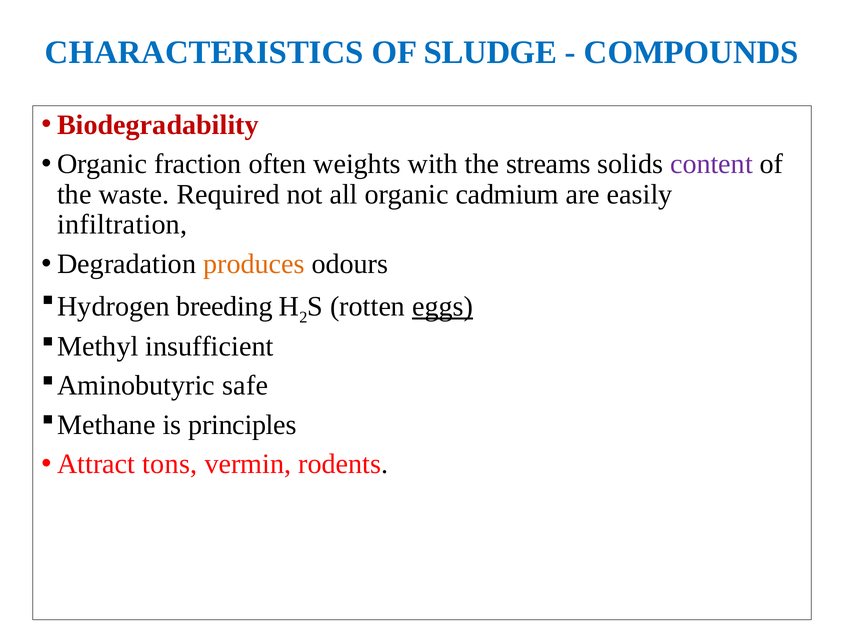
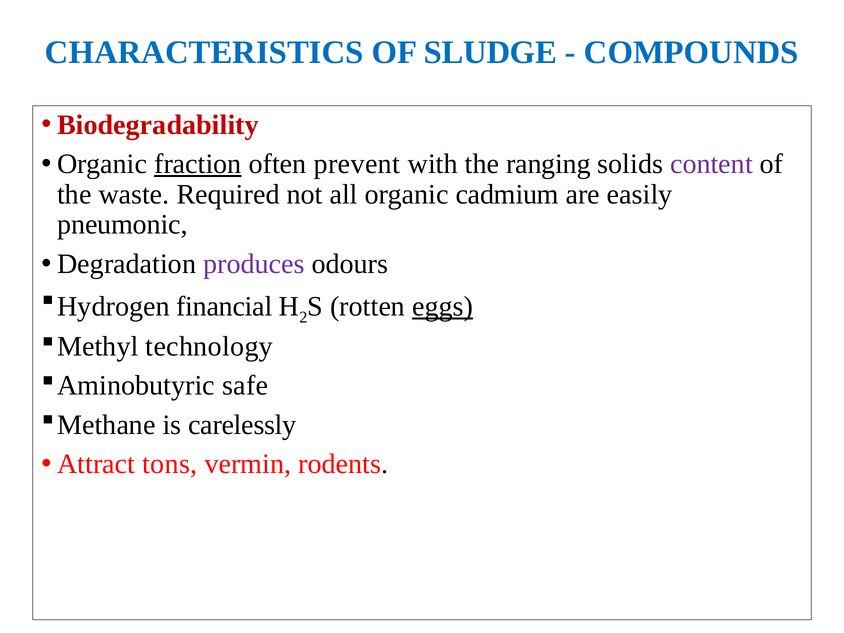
fraction underline: none -> present (198, 164)
weights: weights -> prevent (357, 164)
streams: streams -> ranging (548, 164)
infiltration: infiltration -> pneumonic (122, 225)
produces colour: orange -> purple (254, 264)
breeding: breeding -> financial (224, 306)
insufficient: insufficient -> technology (209, 346)
principles: principles -> carelessly (242, 425)
